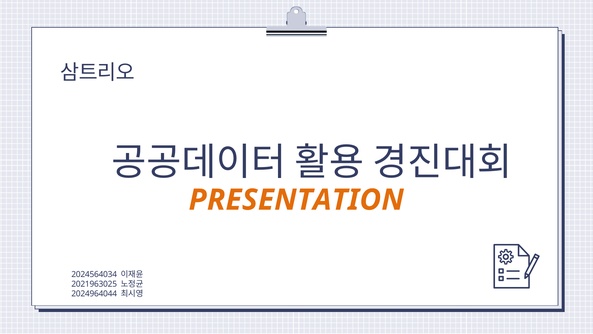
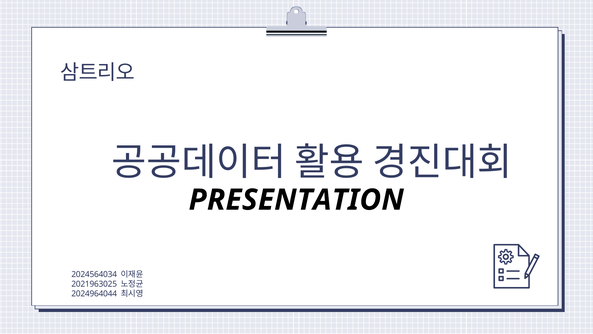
PRESENTATION colour: orange -> black (296, 200)
